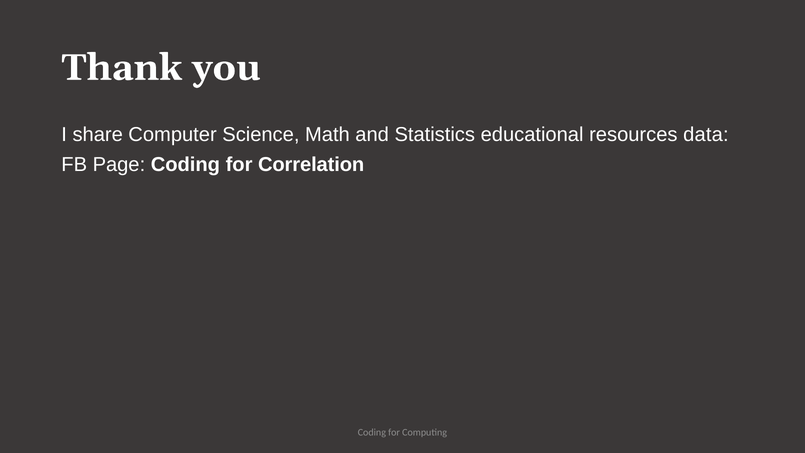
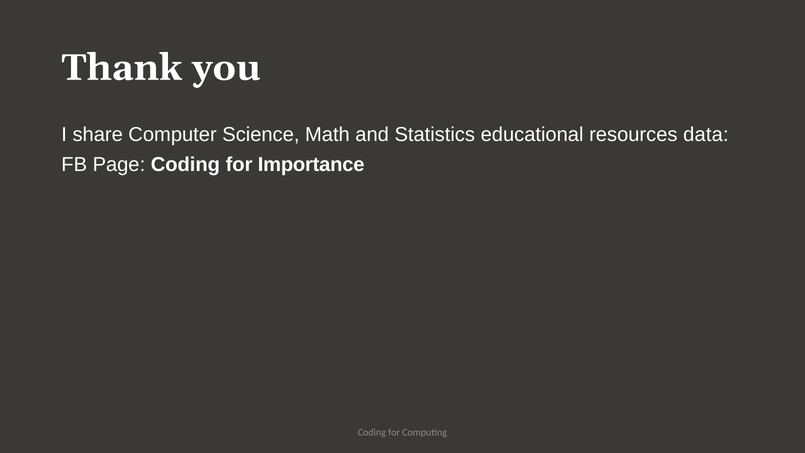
Correlation: Correlation -> Importance (311, 164)
